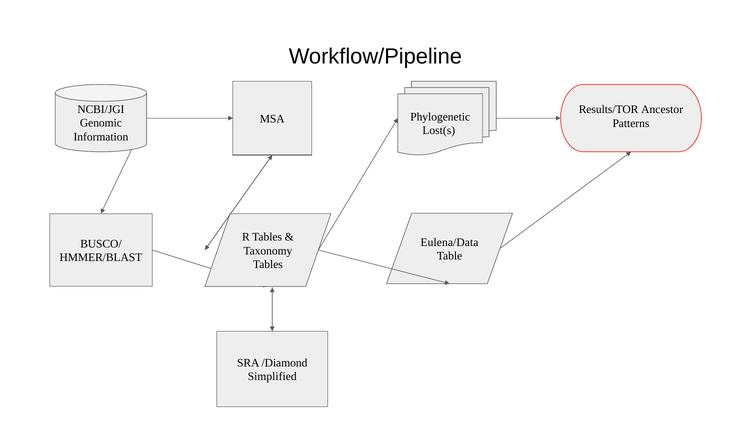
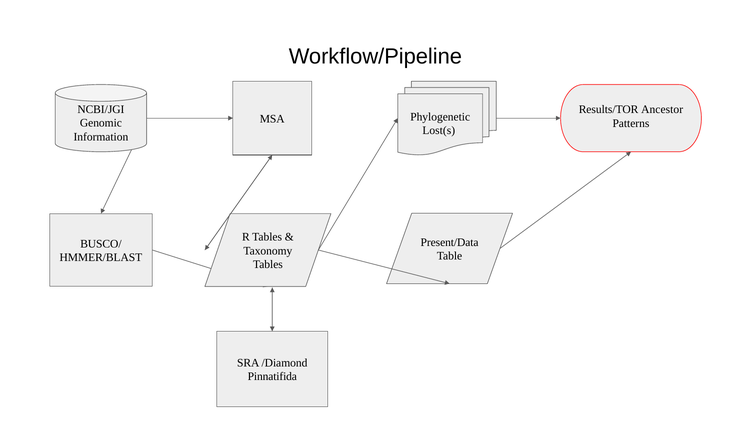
Eulena/Data: Eulena/Data -> Present/Data (450, 242)
Simplified: Simplified -> Pinnatifida (272, 376)
